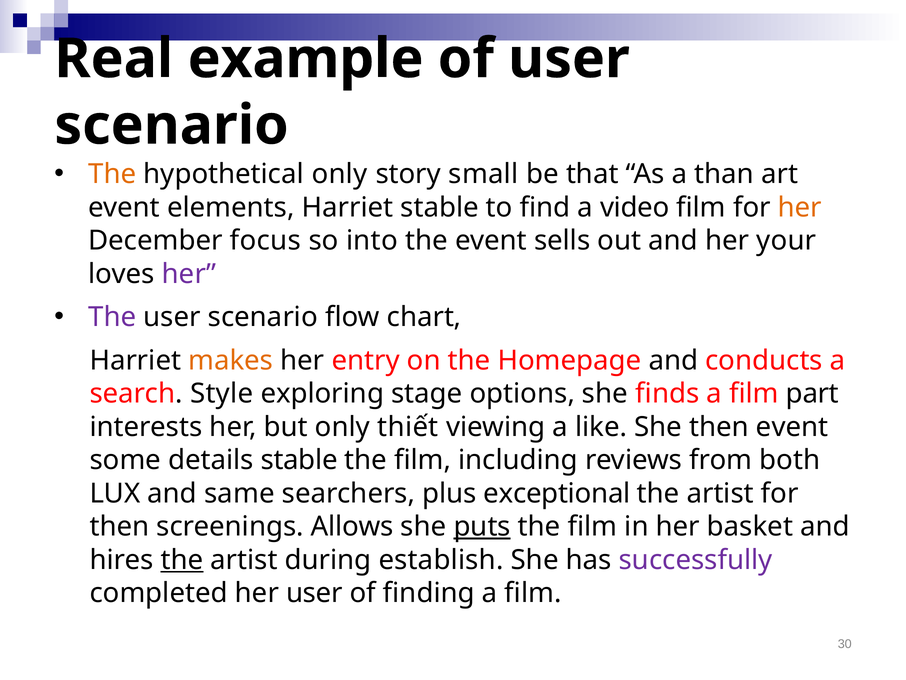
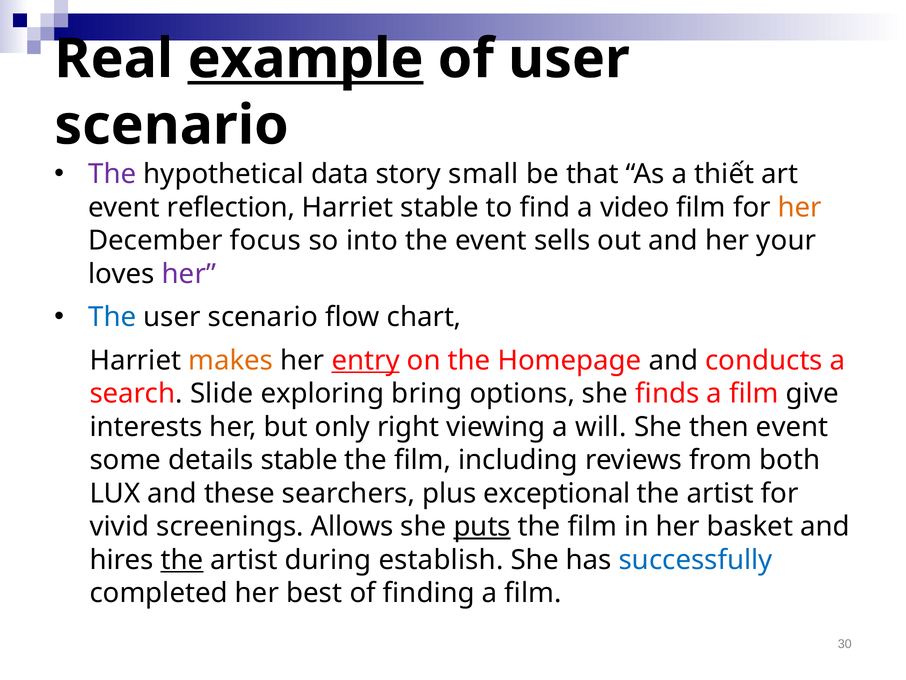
example underline: none -> present (306, 59)
The colour: orange -> purple (112, 174)
hypothetical only: only -> data (340, 174)
than: than -> thiết (724, 174)
elements: elements -> reflection (231, 207)
The colour: purple -> blue (112, 317)
entry underline: none -> present (366, 360)
Style: Style -> Slide (222, 393)
stage: stage -> bring (427, 393)
part: part -> give (812, 393)
thiết: thiết -> right (408, 427)
like: like -> will (601, 427)
same: same -> these (240, 493)
then: then -> vivid (120, 526)
successfully colour: purple -> blue (696, 559)
her user: user -> best (314, 593)
